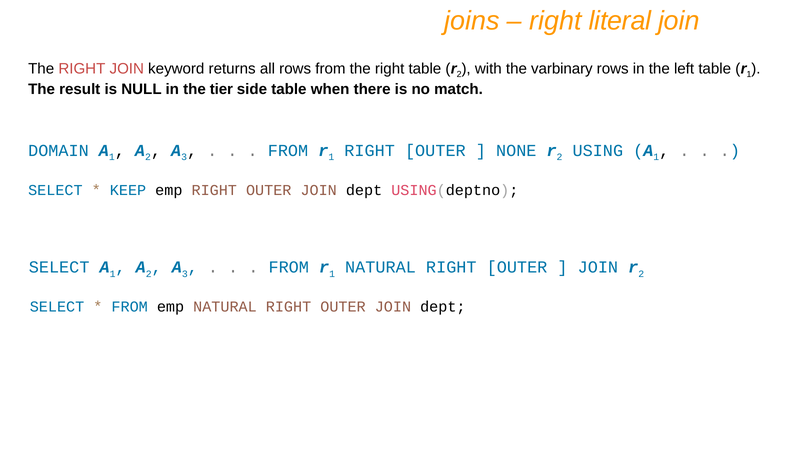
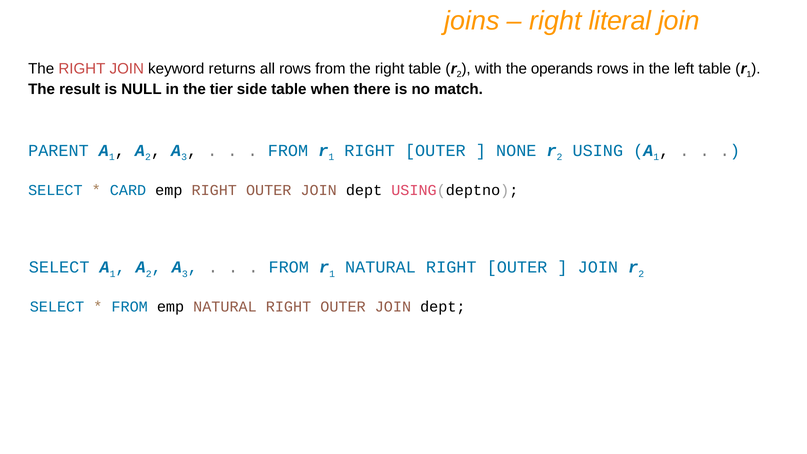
varbinary: varbinary -> operands (562, 69)
DOMAIN: DOMAIN -> PARENT (58, 150)
KEEP: KEEP -> CARD (128, 190)
